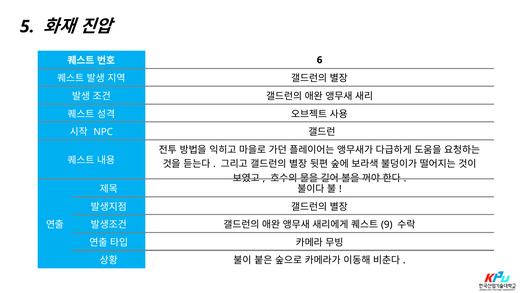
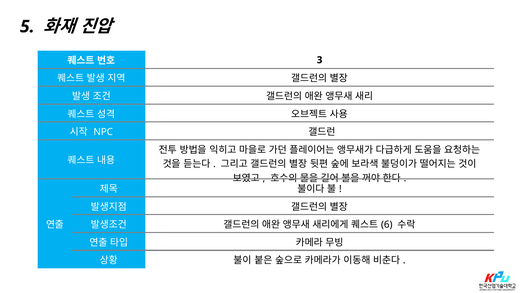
6: 6 -> 3 (320, 60)
9: 9 -> 6 (387, 225)
